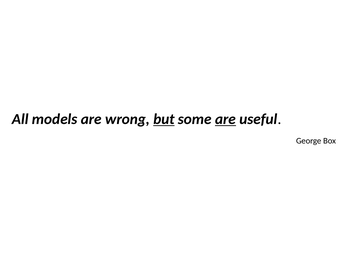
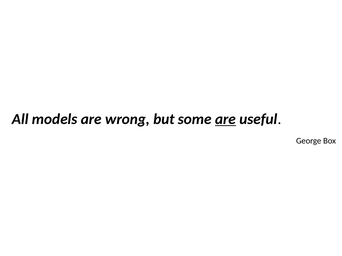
but underline: present -> none (164, 119)
